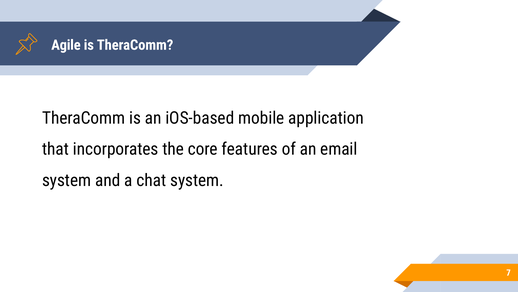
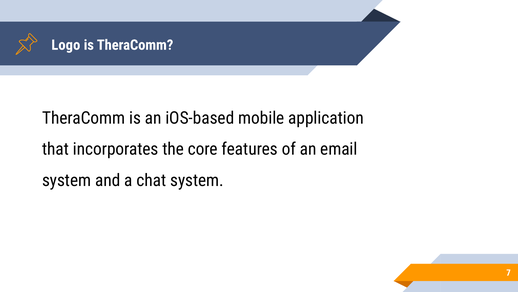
Agile: Agile -> Logo (66, 45)
